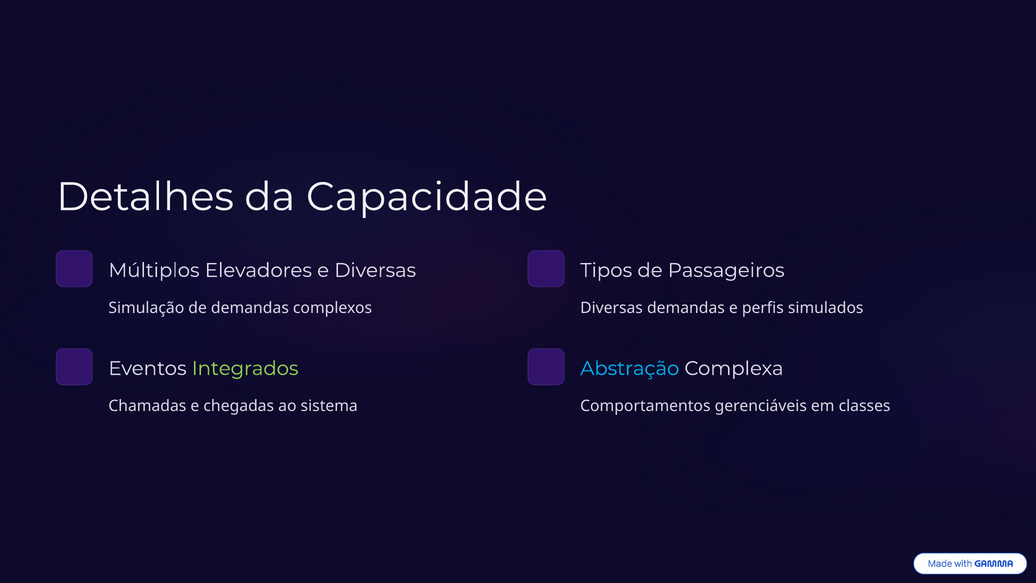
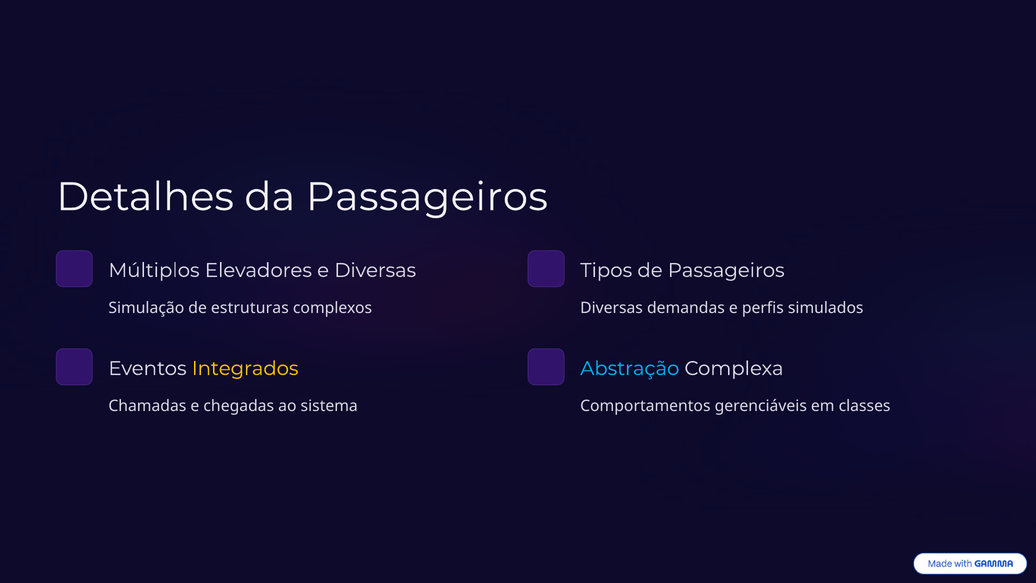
da Capacidade: Capacidade -> Passageiros (427, 197)
de demandas: demandas -> estruturas (250, 308)
Integrados colour: light green -> yellow (245, 368)
